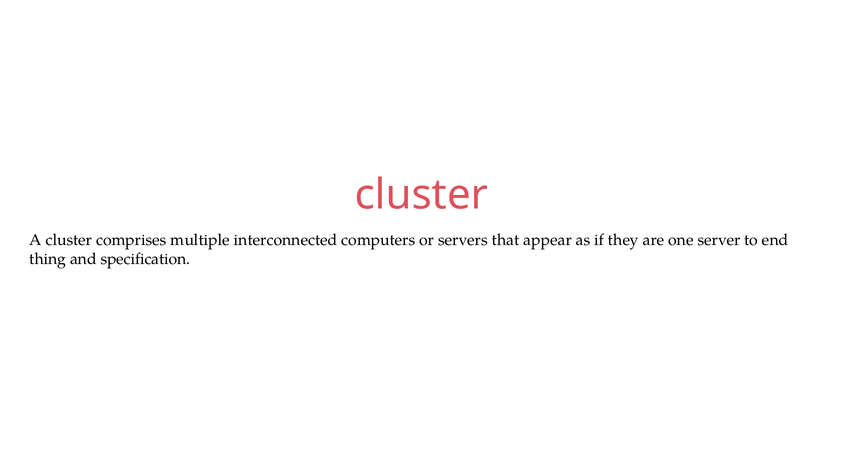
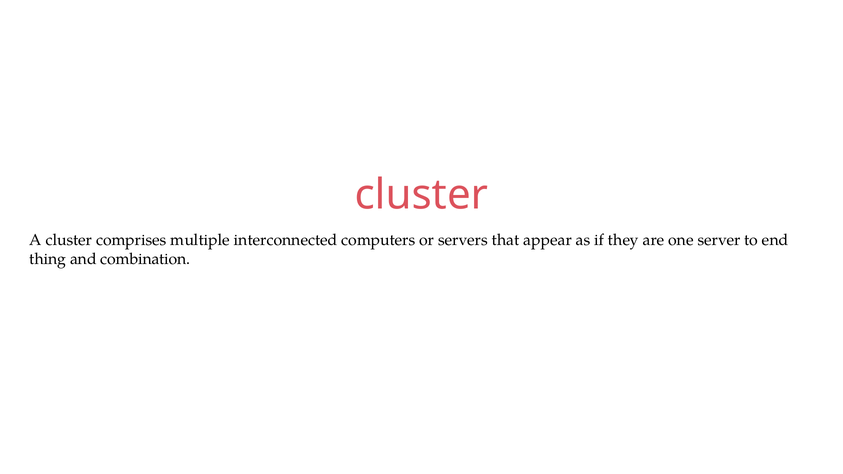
specification: specification -> combination (145, 259)
